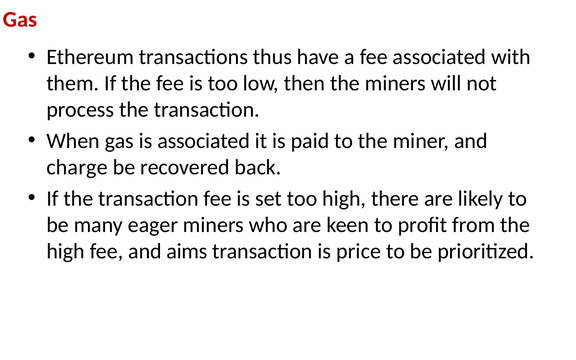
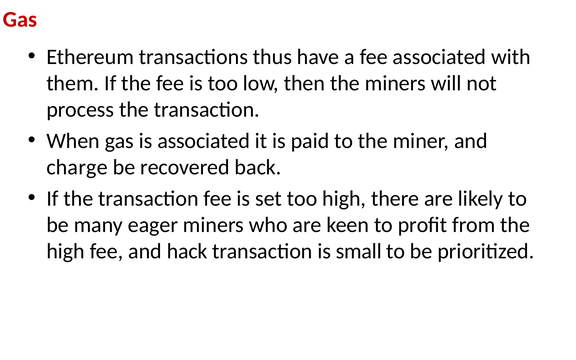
aims: aims -> hack (187, 251)
price: price -> small (359, 251)
